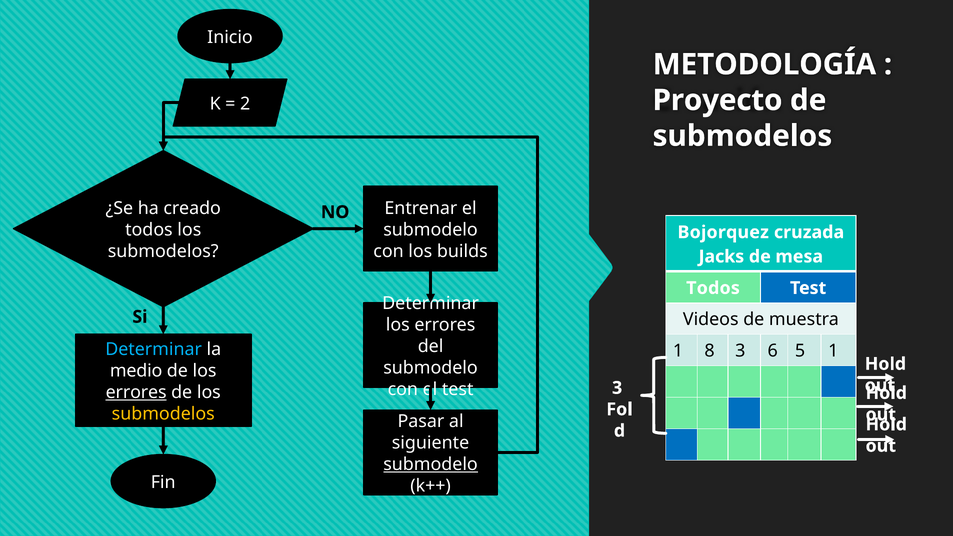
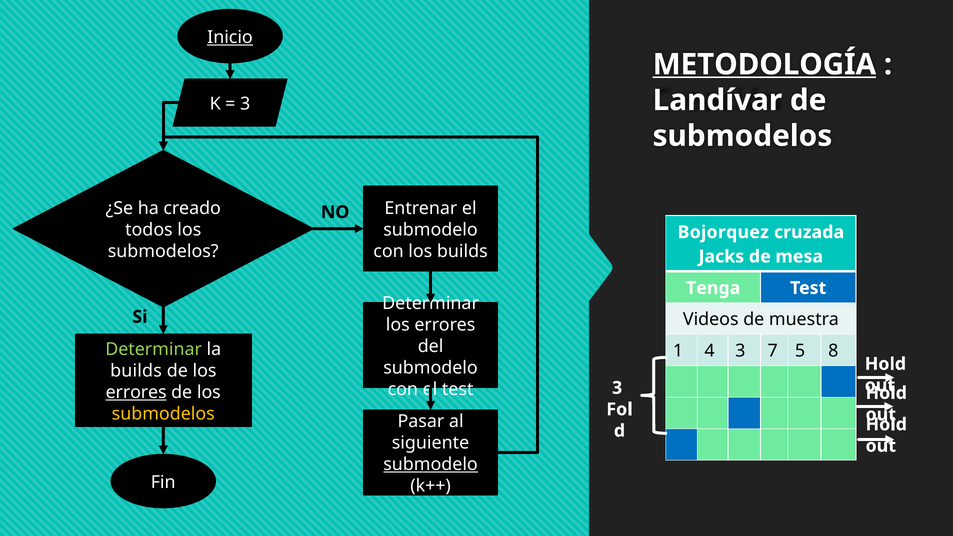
Inicio underline: none -> present (230, 37)
METODOLOGÍA underline: none -> present (764, 65)
Proyecto: Proyecto -> Landívar (717, 100)
2: 2 -> 3 (245, 104)
Todos: Todos -> Tenga (713, 288)
Determinar colour: light blue -> light green (154, 350)
8: 8 -> 4 (710, 351)
6: 6 -> 7 (773, 351)
5 1: 1 -> 8 (833, 351)
medio: medio -> builds (136, 371)
